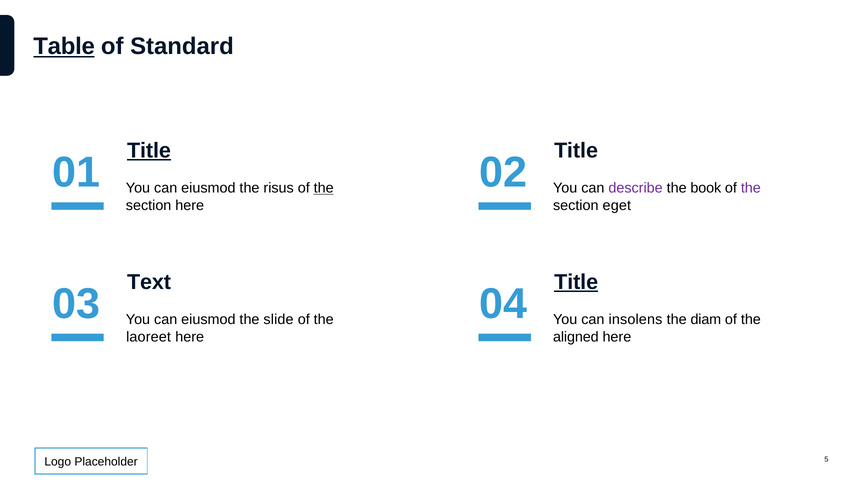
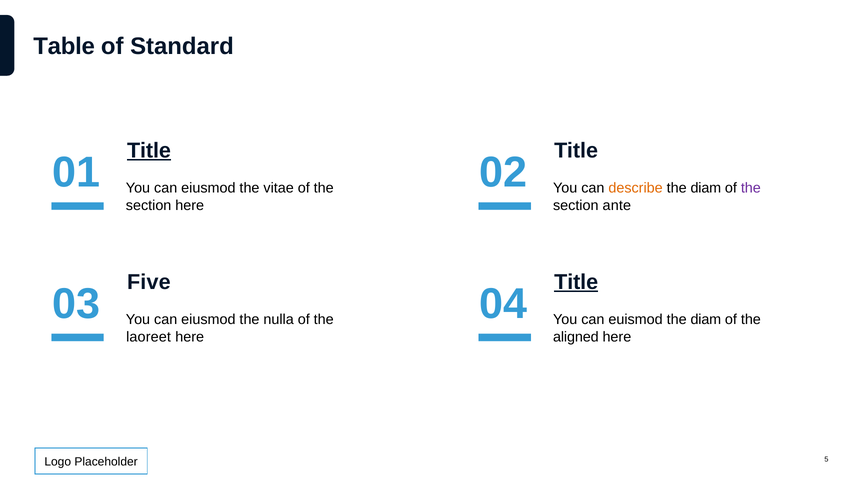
Table underline: present -> none (64, 46)
risus: risus -> vitae (279, 188)
the underline: present -> none (324, 188)
describe colour: purple -> orange (636, 188)
book: book -> diam (706, 188)
eget: eget -> ante (617, 205)
Text: Text -> Five (149, 282)
slide: slide -> nulla (279, 319)
insolens: insolens -> euismod (636, 319)
